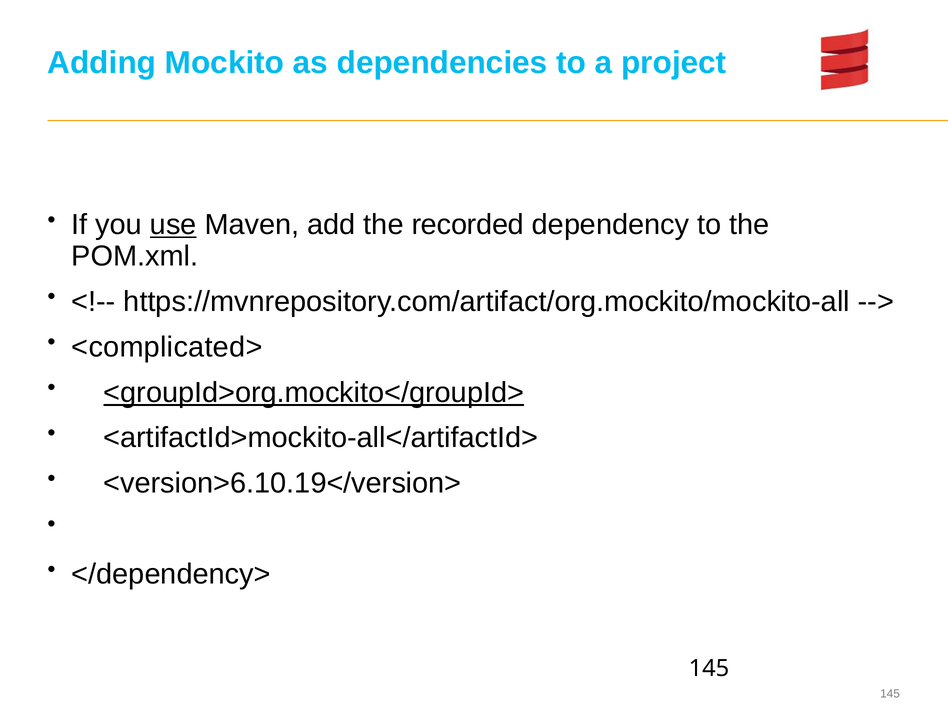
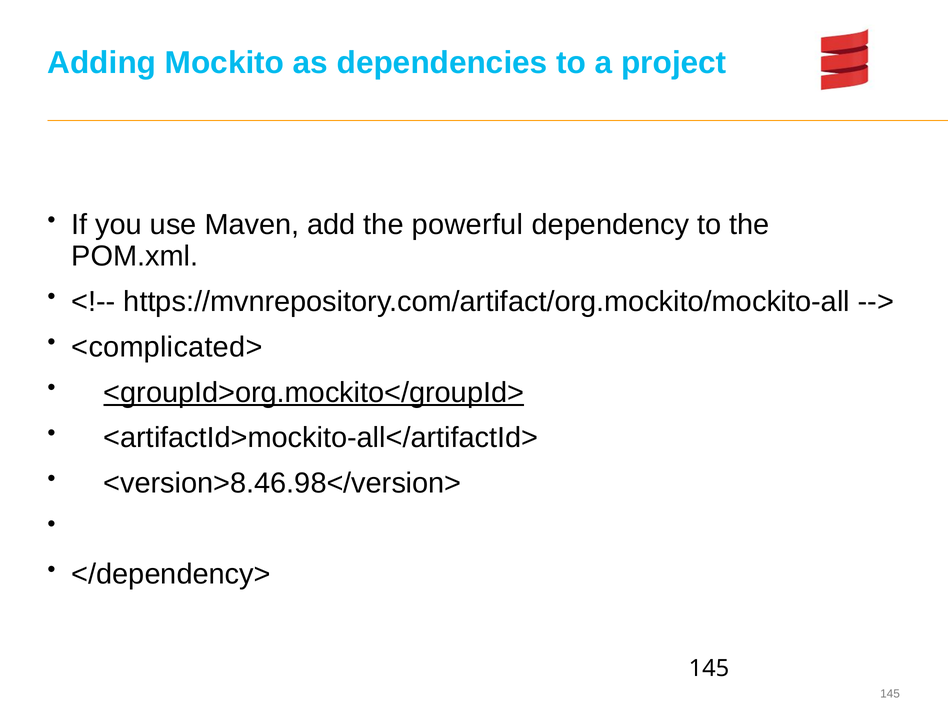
use underline: present -> none (173, 225)
recorded: recorded -> powerful (468, 225)
<version>6.10.19</version>: <version>6.10.19</version> -> <version>8.46.98</version> (282, 483)
